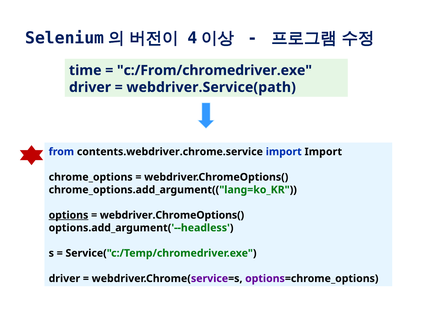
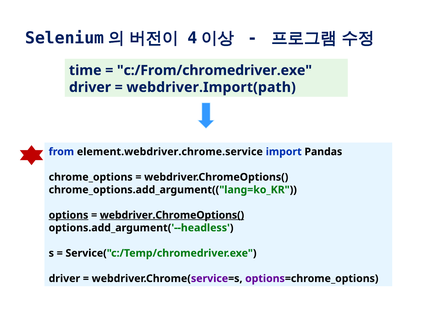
webdriver.Service(path: webdriver.Service(path -> webdriver.Import(path (211, 87)
contents.webdriver.chrome.service: contents.webdriver.chrome.service -> element.webdriver.chrome.service (170, 151)
import Import: Import -> Pandas (323, 151)
webdriver.ChromeOptions( underline: none -> present (172, 215)
